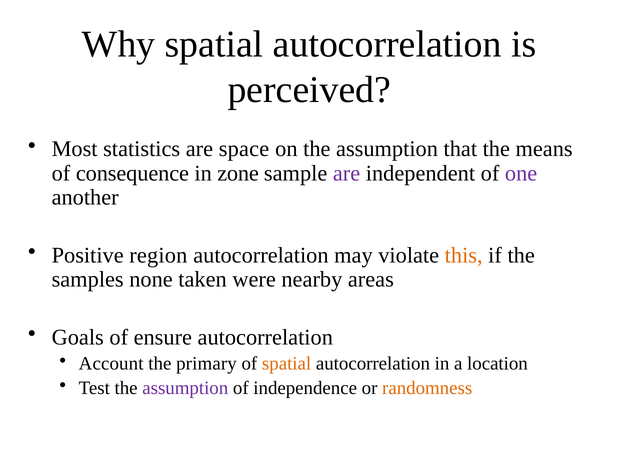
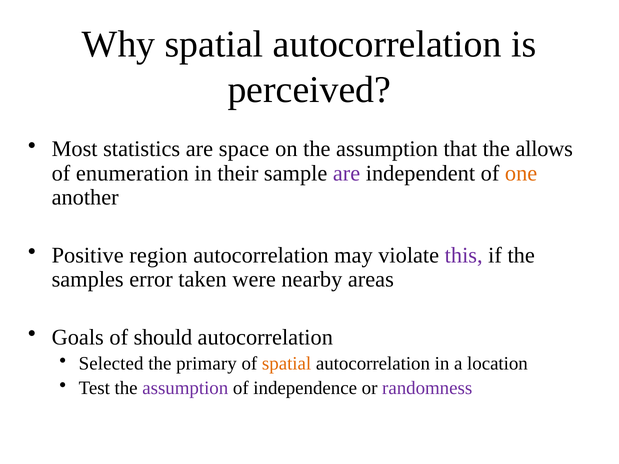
means: means -> allows (544, 149)
consequence: consequence -> enumeration (132, 173)
zone: zone -> their (238, 173)
one colour: purple -> orange (521, 173)
this colour: orange -> purple (464, 255)
none: none -> error (151, 279)
ensure: ensure -> should (163, 337)
Account: Account -> Selected (111, 364)
randomness colour: orange -> purple (427, 388)
